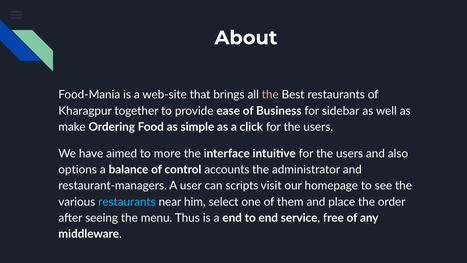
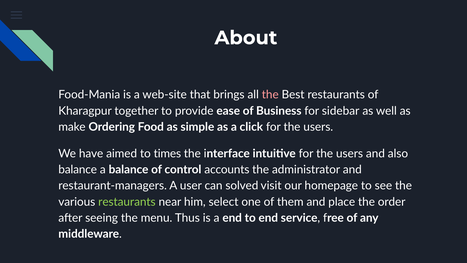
more: more -> times (167, 153)
options: options -> balance (78, 169)
scripts: scripts -> solved (242, 186)
restaurants colour: light blue -> light green (127, 202)
